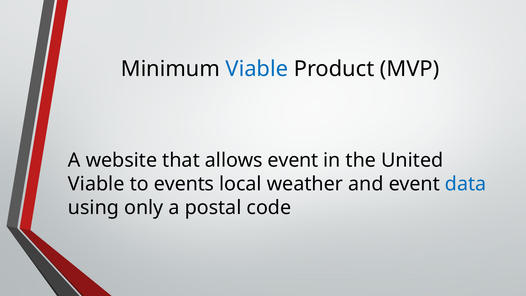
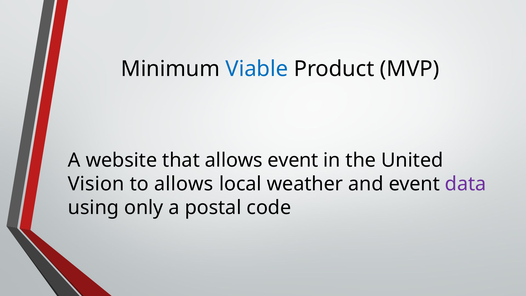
Viable: Viable -> Vision (96, 184)
to events: events -> allows (184, 184)
data colour: blue -> purple (466, 184)
